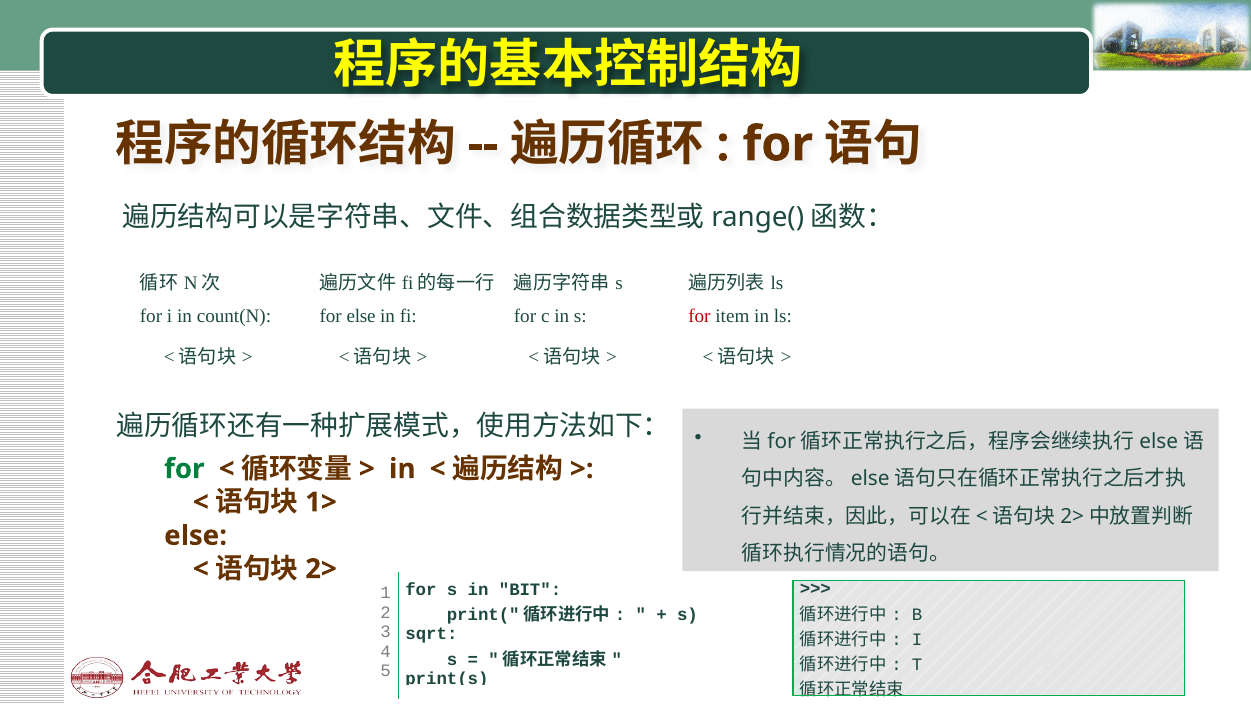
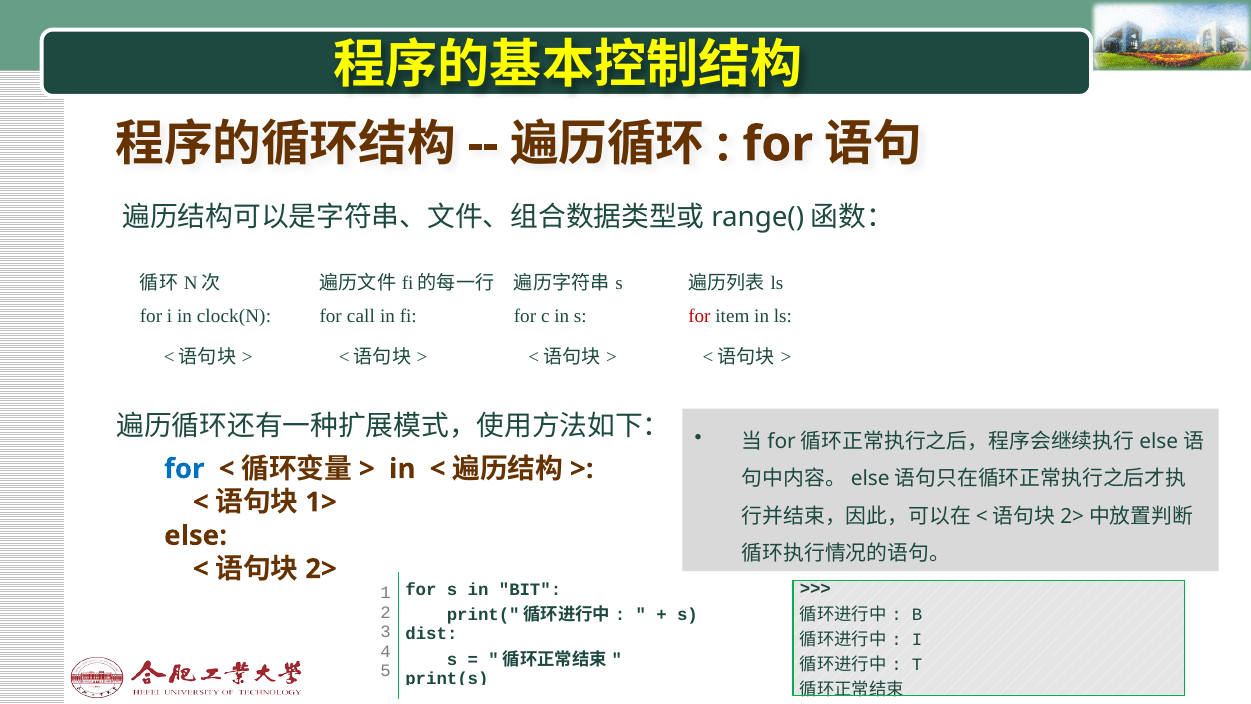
count(N: count(N -> clock(N (234, 316)
for else: else -> call (361, 316)
for colour: green -> blue (184, 469)
sqrt: sqrt -> dist (431, 634)
